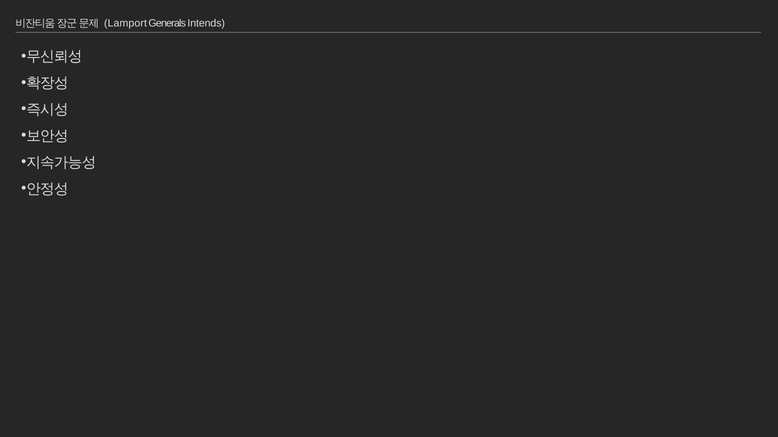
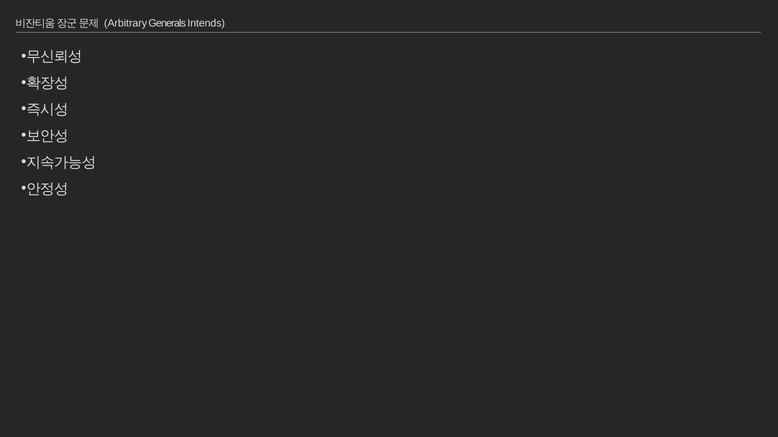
Lamport: Lamport -> Arbitrary (126, 23)
